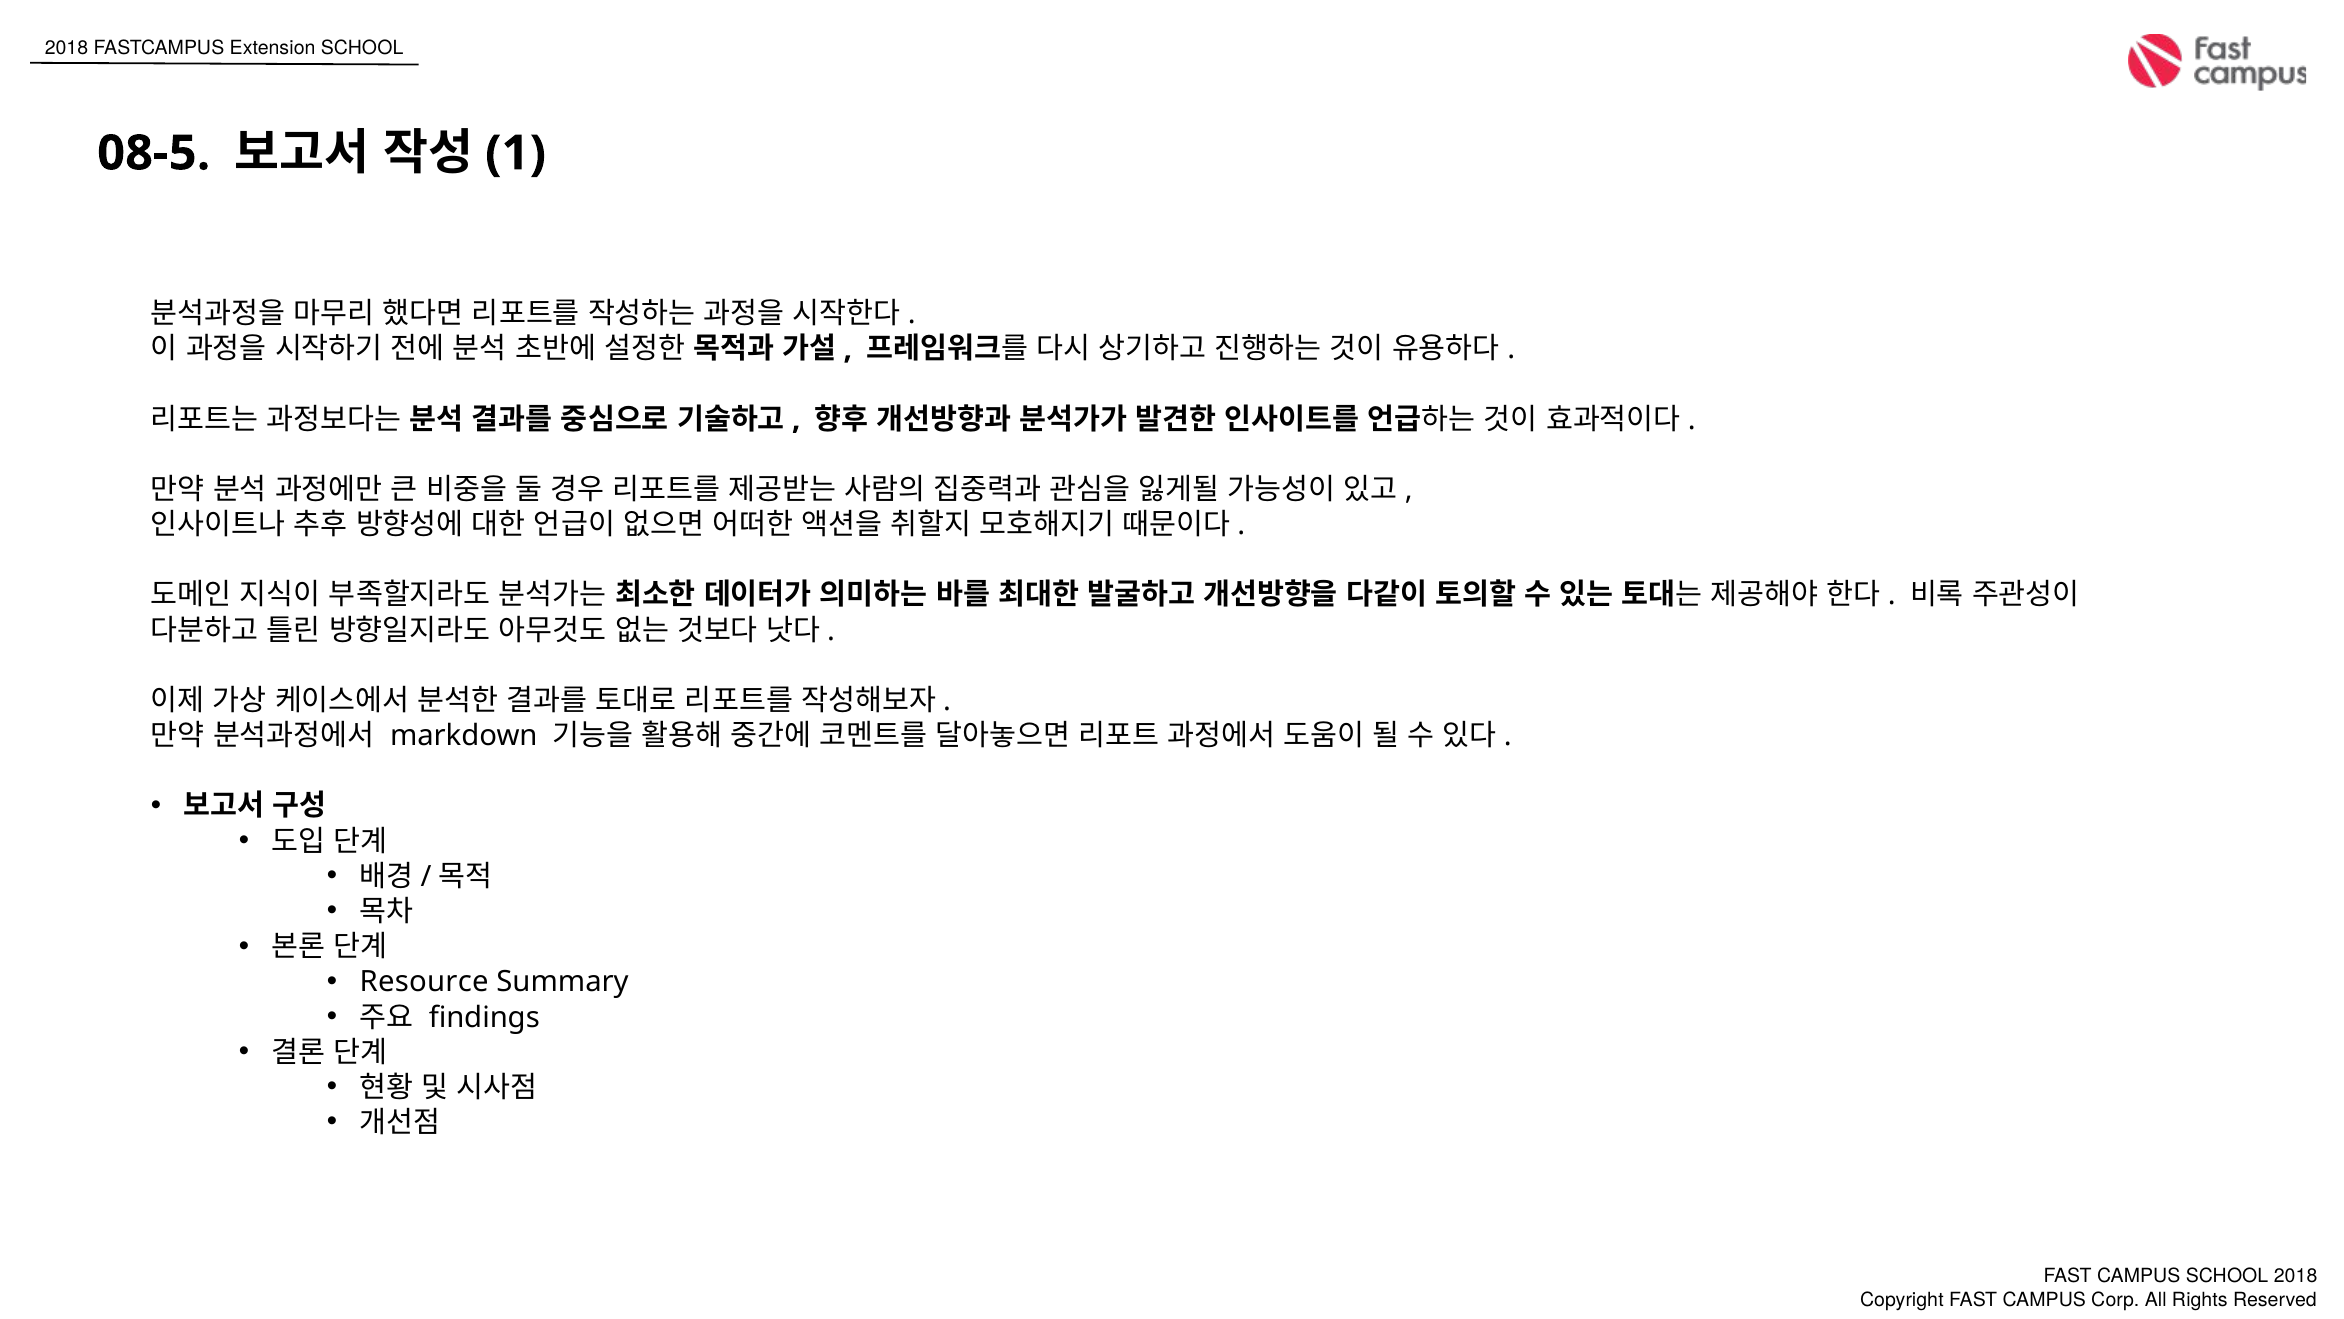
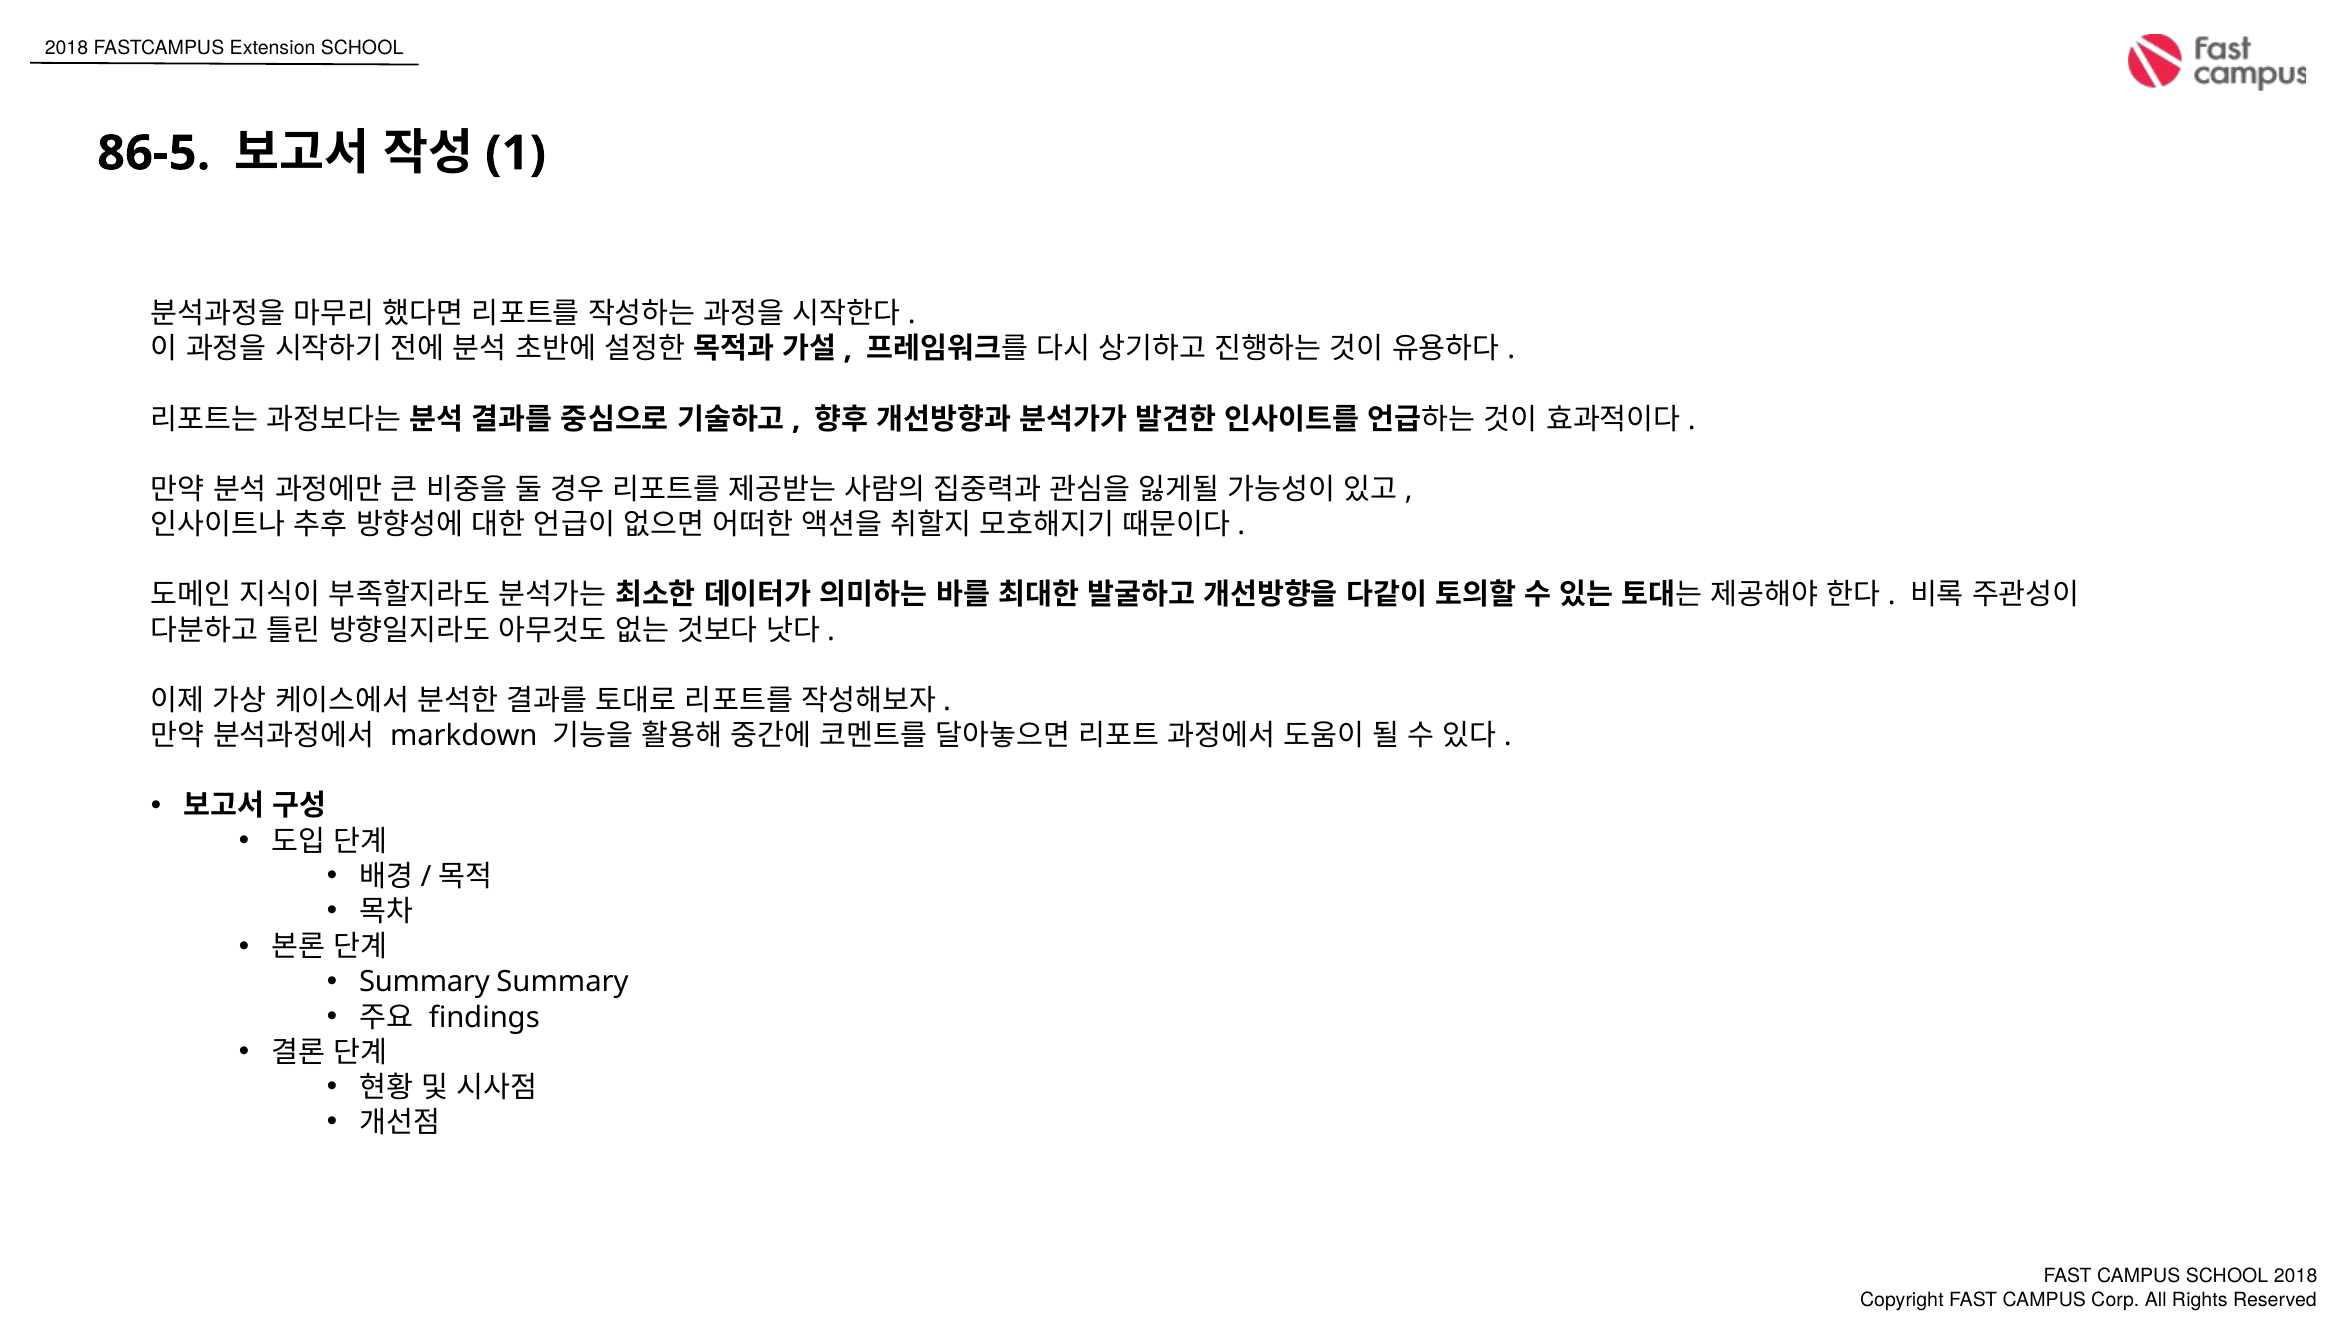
08-5: 08-5 -> 86-5 (154, 153)
Resource: Resource -> Summary (424, 982)
